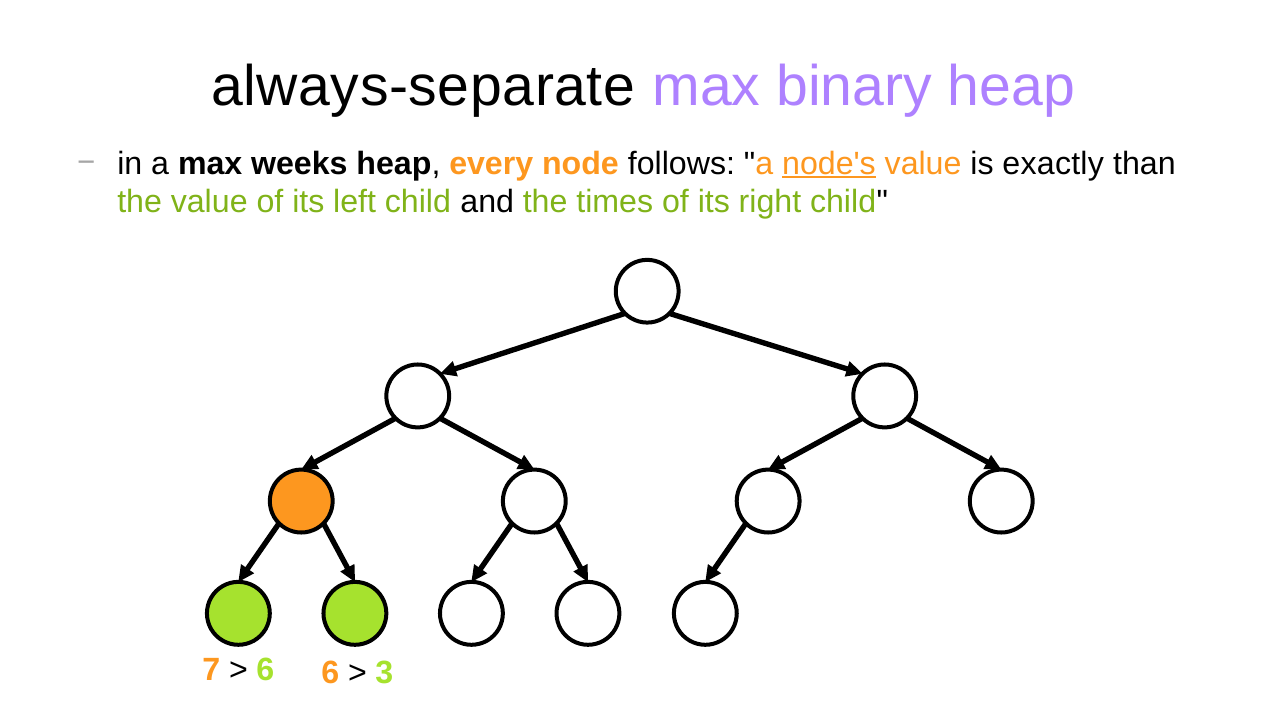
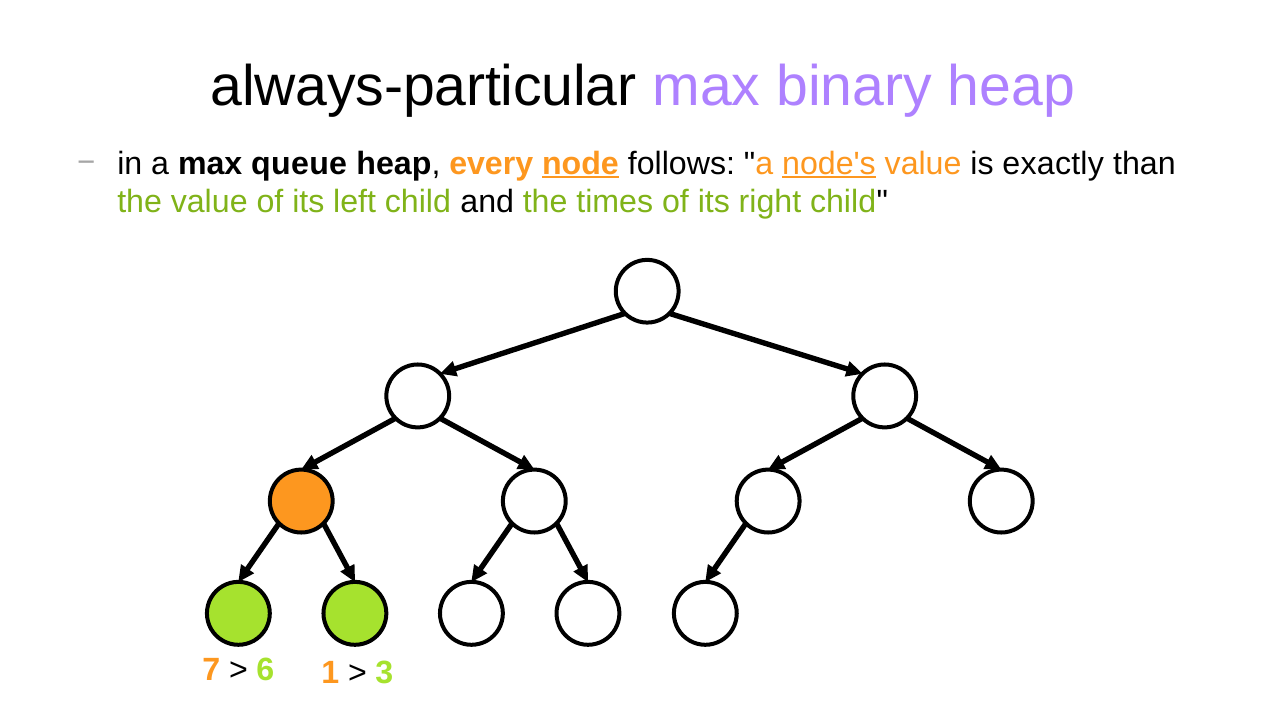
always-separate: always-separate -> always-particular (423, 87)
weeks: weeks -> queue (299, 163)
node underline: none -> present (580, 163)
6 6: 6 -> 1 (330, 672)
